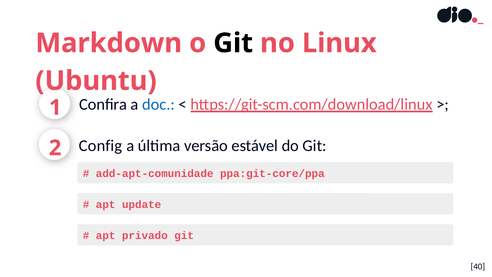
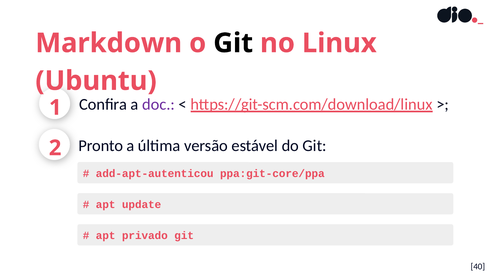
doc colour: blue -> purple (159, 104)
Config: Config -> Pronto (101, 146)
add-apt-comunidade: add-apt-comunidade -> add-apt-autenticou (155, 173)
